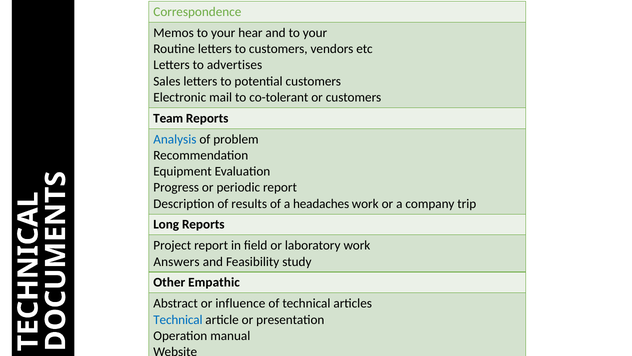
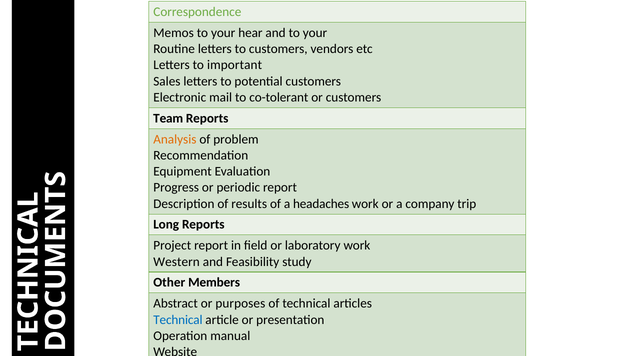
advertises: advertises -> important (235, 65)
Analysis colour: blue -> orange (175, 139)
Answers: Answers -> Western (177, 261)
Empathic: Empathic -> Members (214, 282)
influence: influence -> purposes (240, 303)
